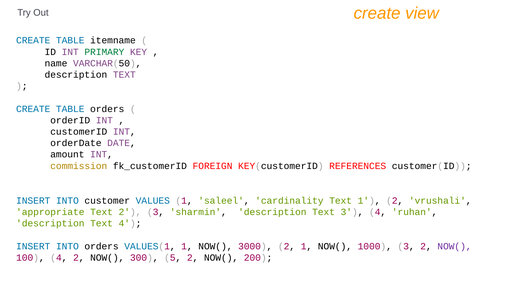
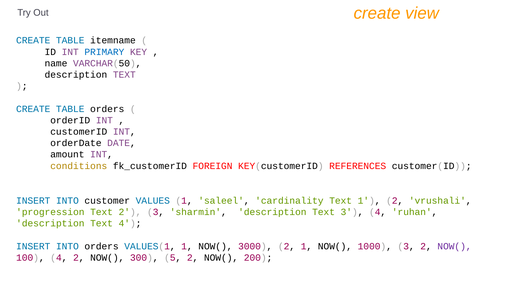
PRIMARY colour: green -> blue (104, 52)
commission: commission -> conditions (79, 166)
appropriate: appropriate -> progression (50, 212)
